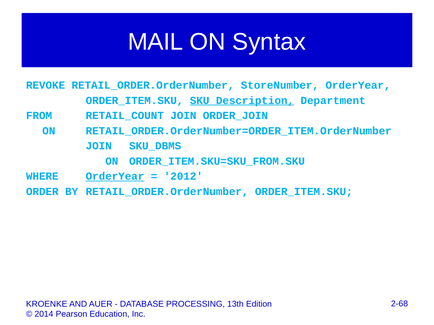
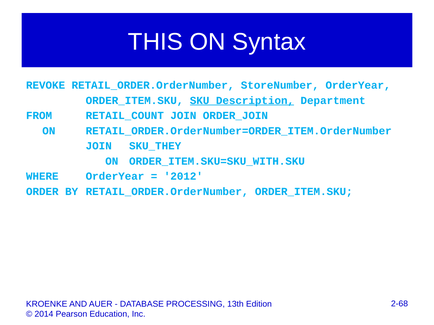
MAIL: MAIL -> THIS (155, 42)
SKU_DBMS: SKU_DBMS -> SKU_THEY (155, 146)
ORDER_ITEM.SKU=SKU_FROM.SKU: ORDER_ITEM.SKU=SKU_FROM.SKU -> ORDER_ITEM.SKU=SKU_WITH.SKU (217, 161)
OrderYear underline: present -> none (115, 177)
